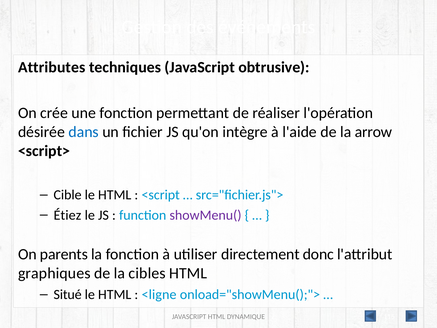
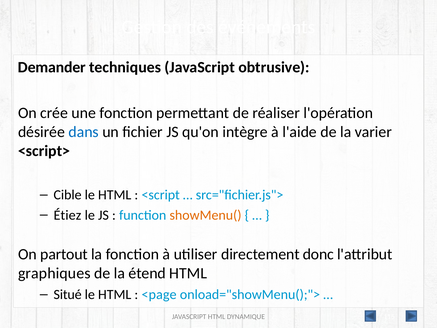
Attributes: Attributes -> Demander (52, 67)
arrow: arrow -> varier (373, 132)
showMenu( colour: purple -> orange (206, 215)
parents: parents -> partout (64, 254)
cibles: cibles -> étend (147, 273)
<ligne: <ligne -> <page (159, 294)
